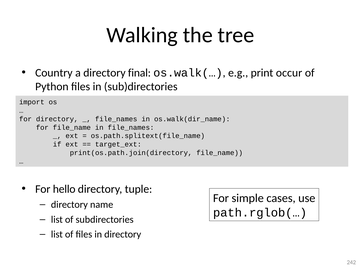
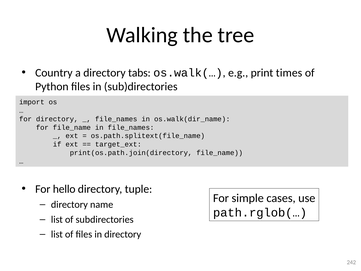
final: final -> tabs (139, 73)
occur: occur -> times (289, 73)
